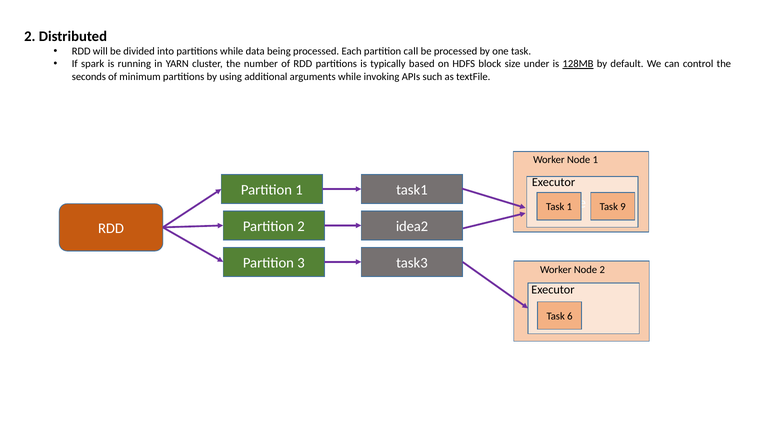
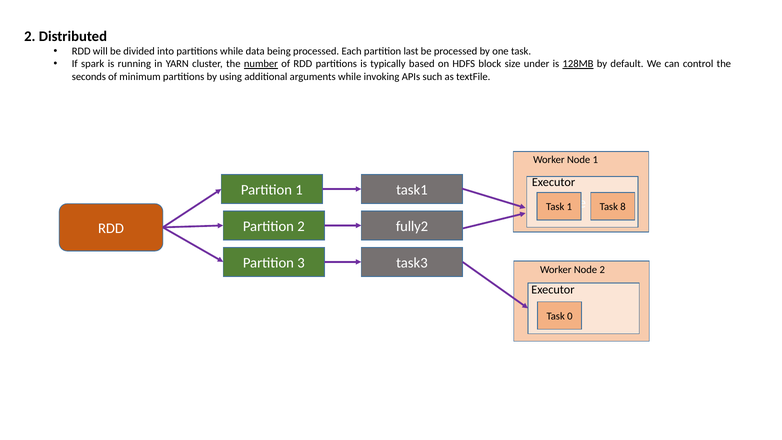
call: call -> last (411, 51)
number underline: none -> present (261, 64)
9: 9 -> 8 (623, 207)
idea2: idea2 -> fully2 (412, 226)
6: 6 -> 0 (570, 316)
